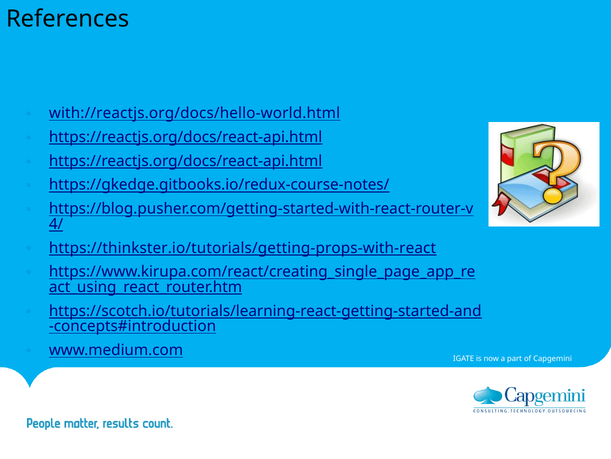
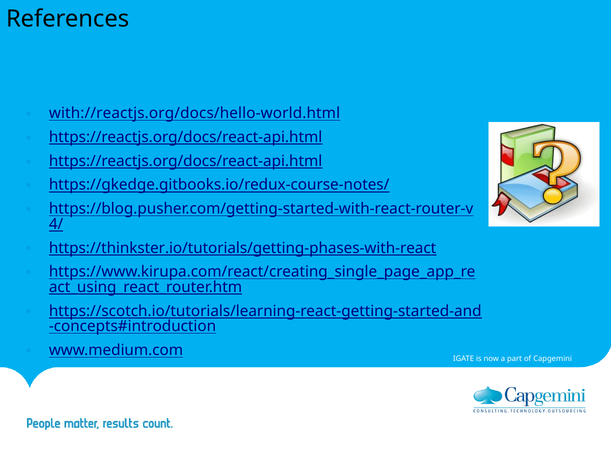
https://thinkster.io/tutorials/getting-props-with-react: https://thinkster.io/tutorials/getting-props-with-react -> https://thinkster.io/tutorials/getting-phases-with-react (243, 248)
